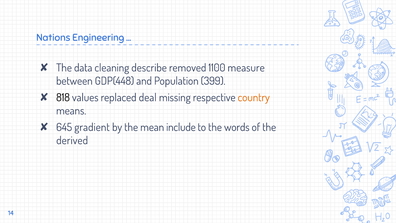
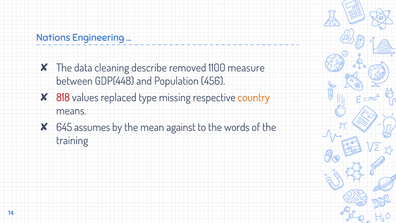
399: 399 -> 456 (213, 81)
818 colour: black -> red (63, 97)
deal: deal -> type (148, 97)
gradient: gradient -> assumes (92, 127)
include: include -> against (181, 127)
derived: derived -> training (72, 140)
